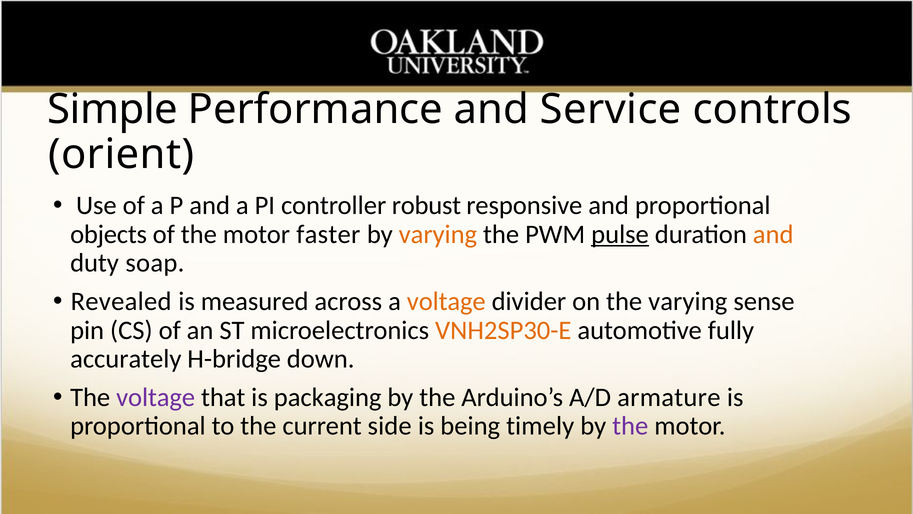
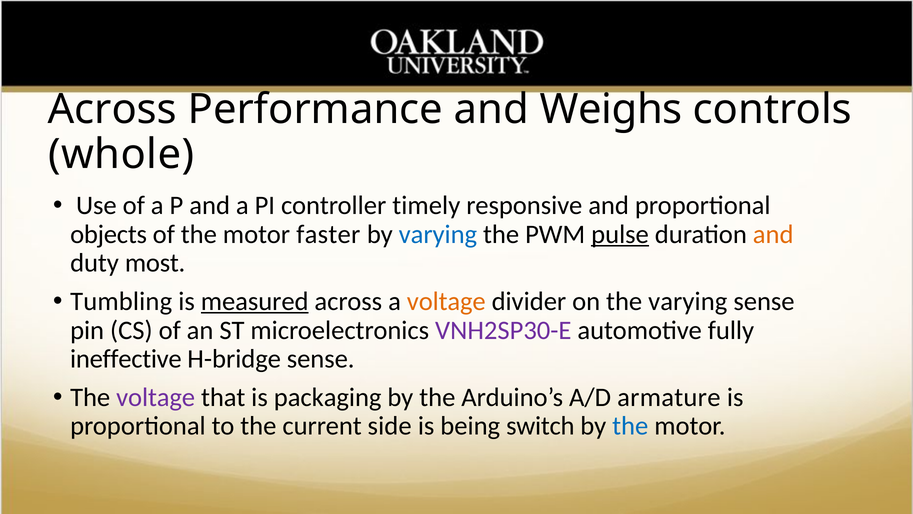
Simple: Simple -> Across (112, 109)
Service: Service -> Weighs (611, 109)
orient: orient -> whole (121, 154)
robust: robust -> timely (426, 205)
varying colour: orange -> blue (438, 234)
soap: soap -> most (155, 263)
Revealed: Revealed -> Tumbling (121, 301)
measured underline: none -> present (255, 301)
VNH2SP30-E colour: orange -> purple (503, 330)
accurately: accurately -> ineffective (126, 359)
H-bridge down: down -> sense (321, 359)
timely: timely -> switch (540, 426)
the colour: purple -> blue (630, 426)
